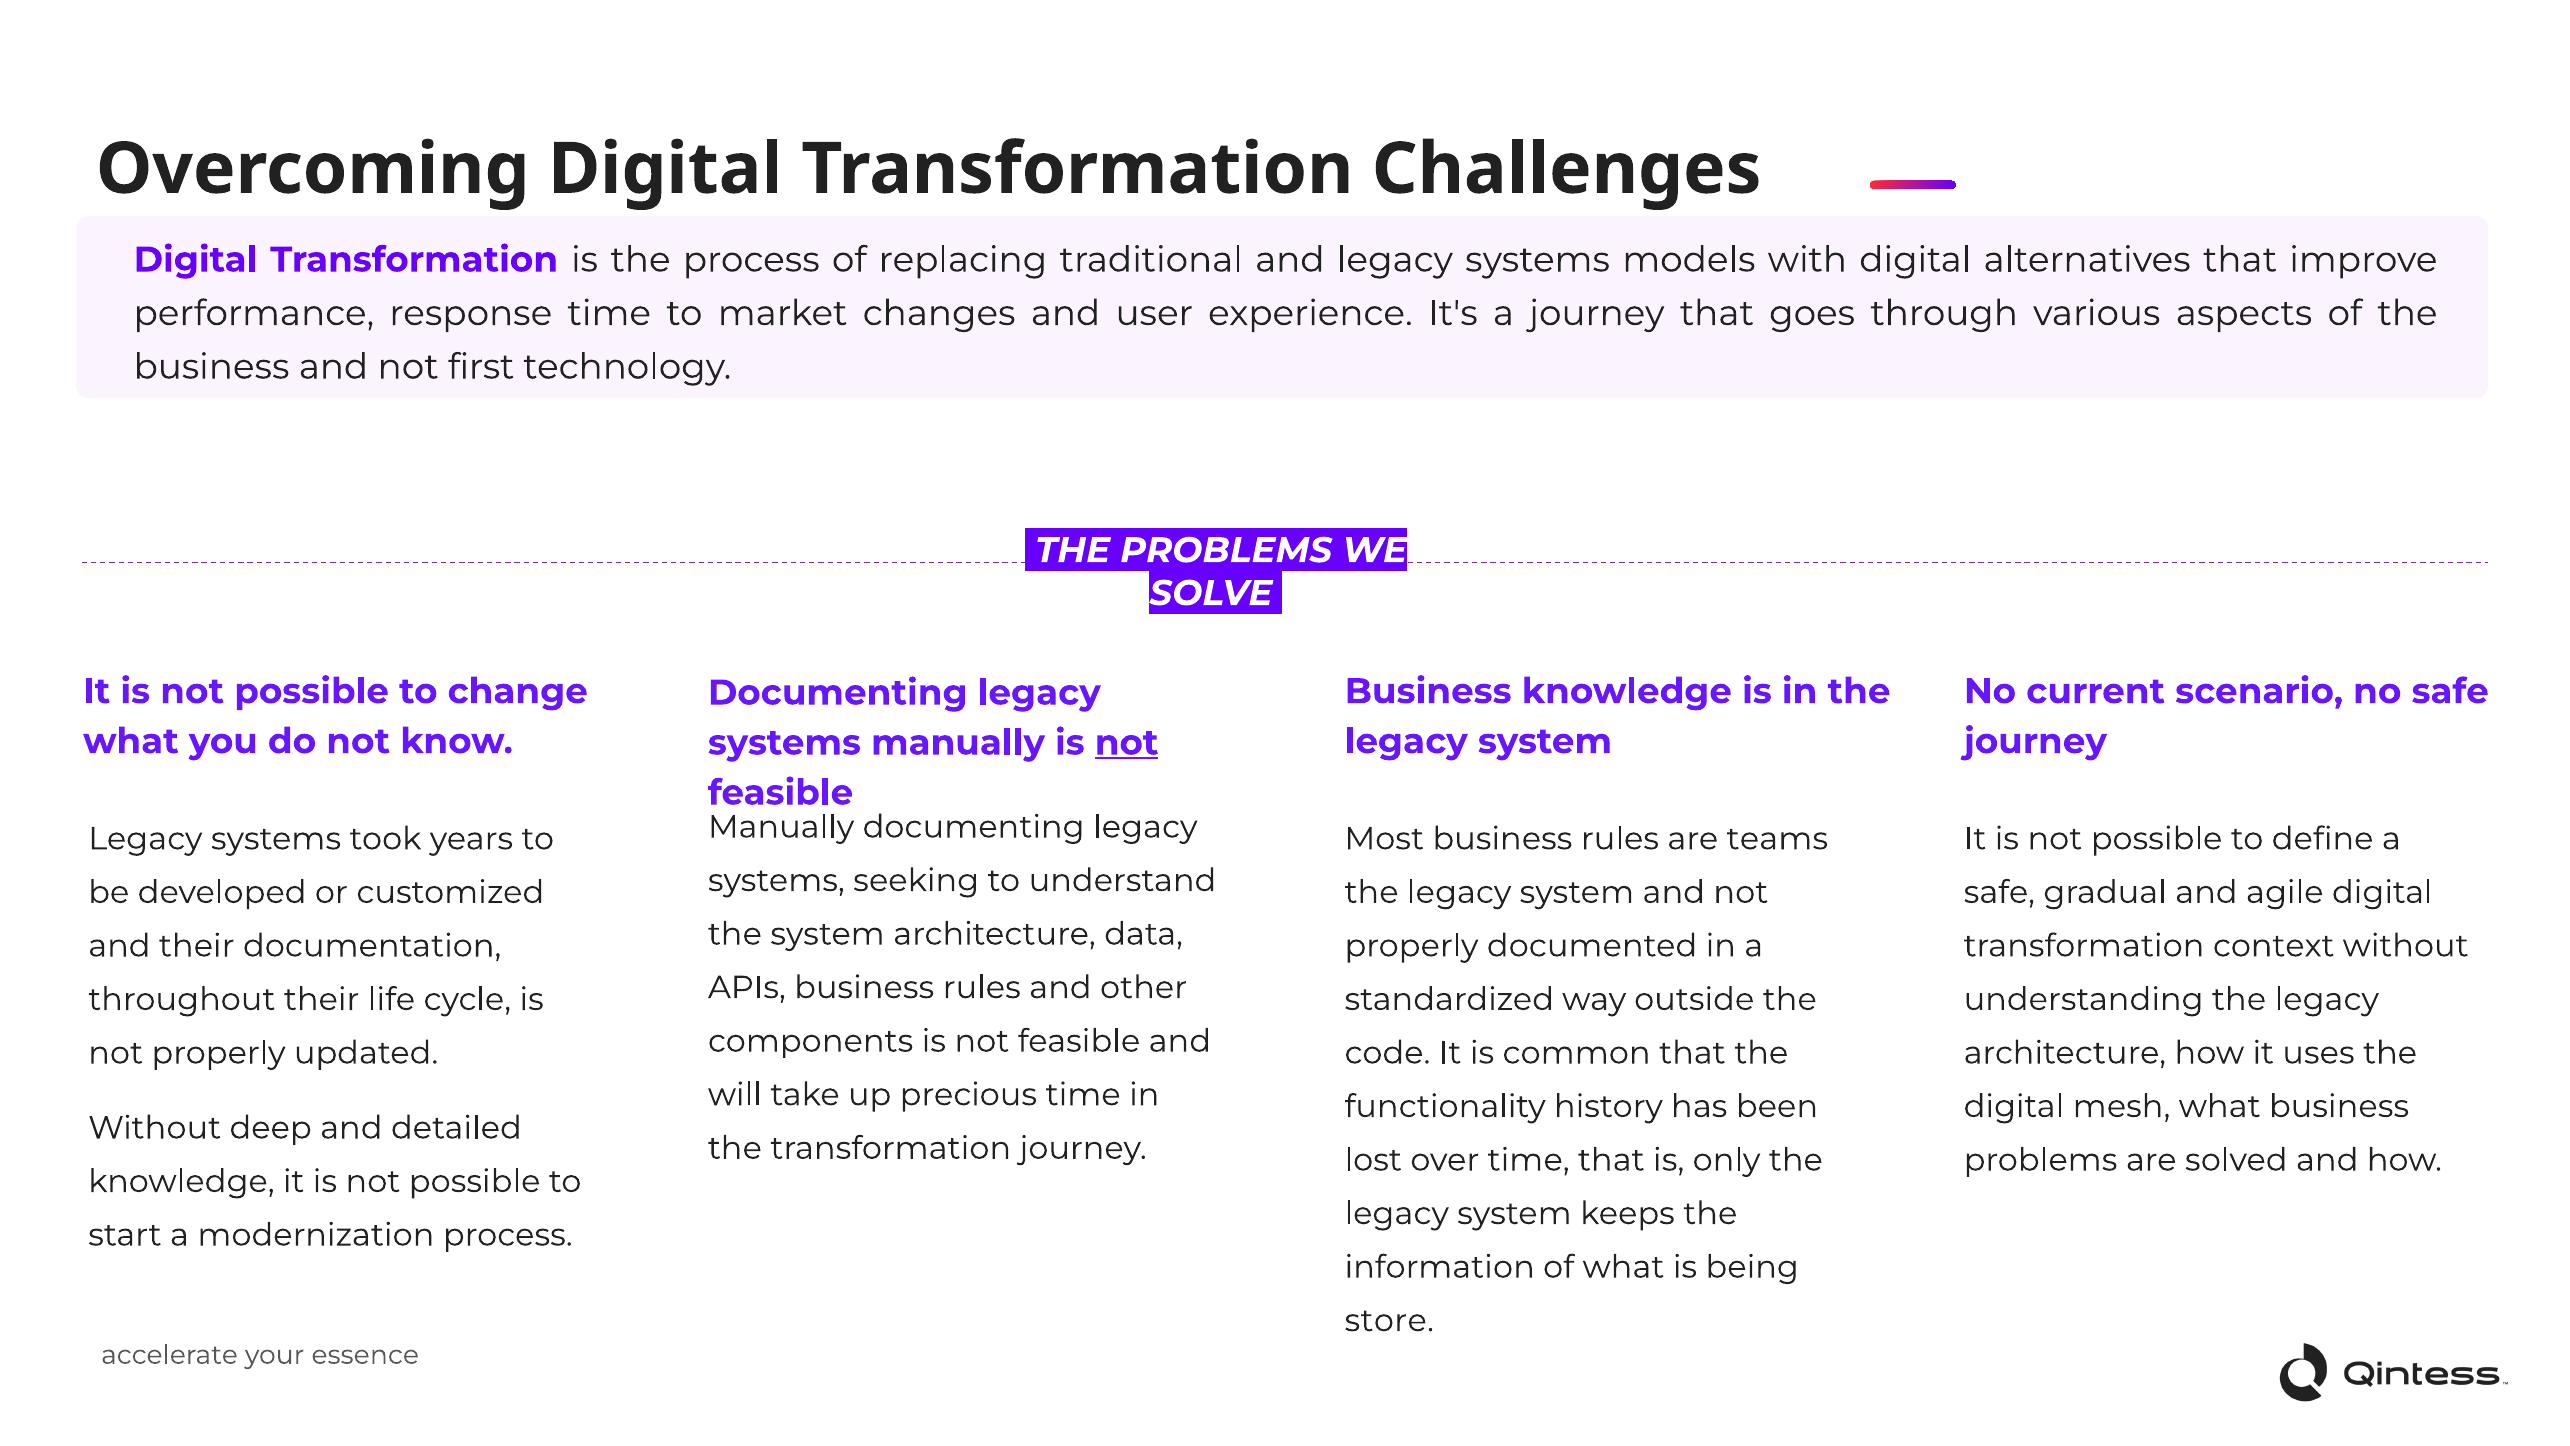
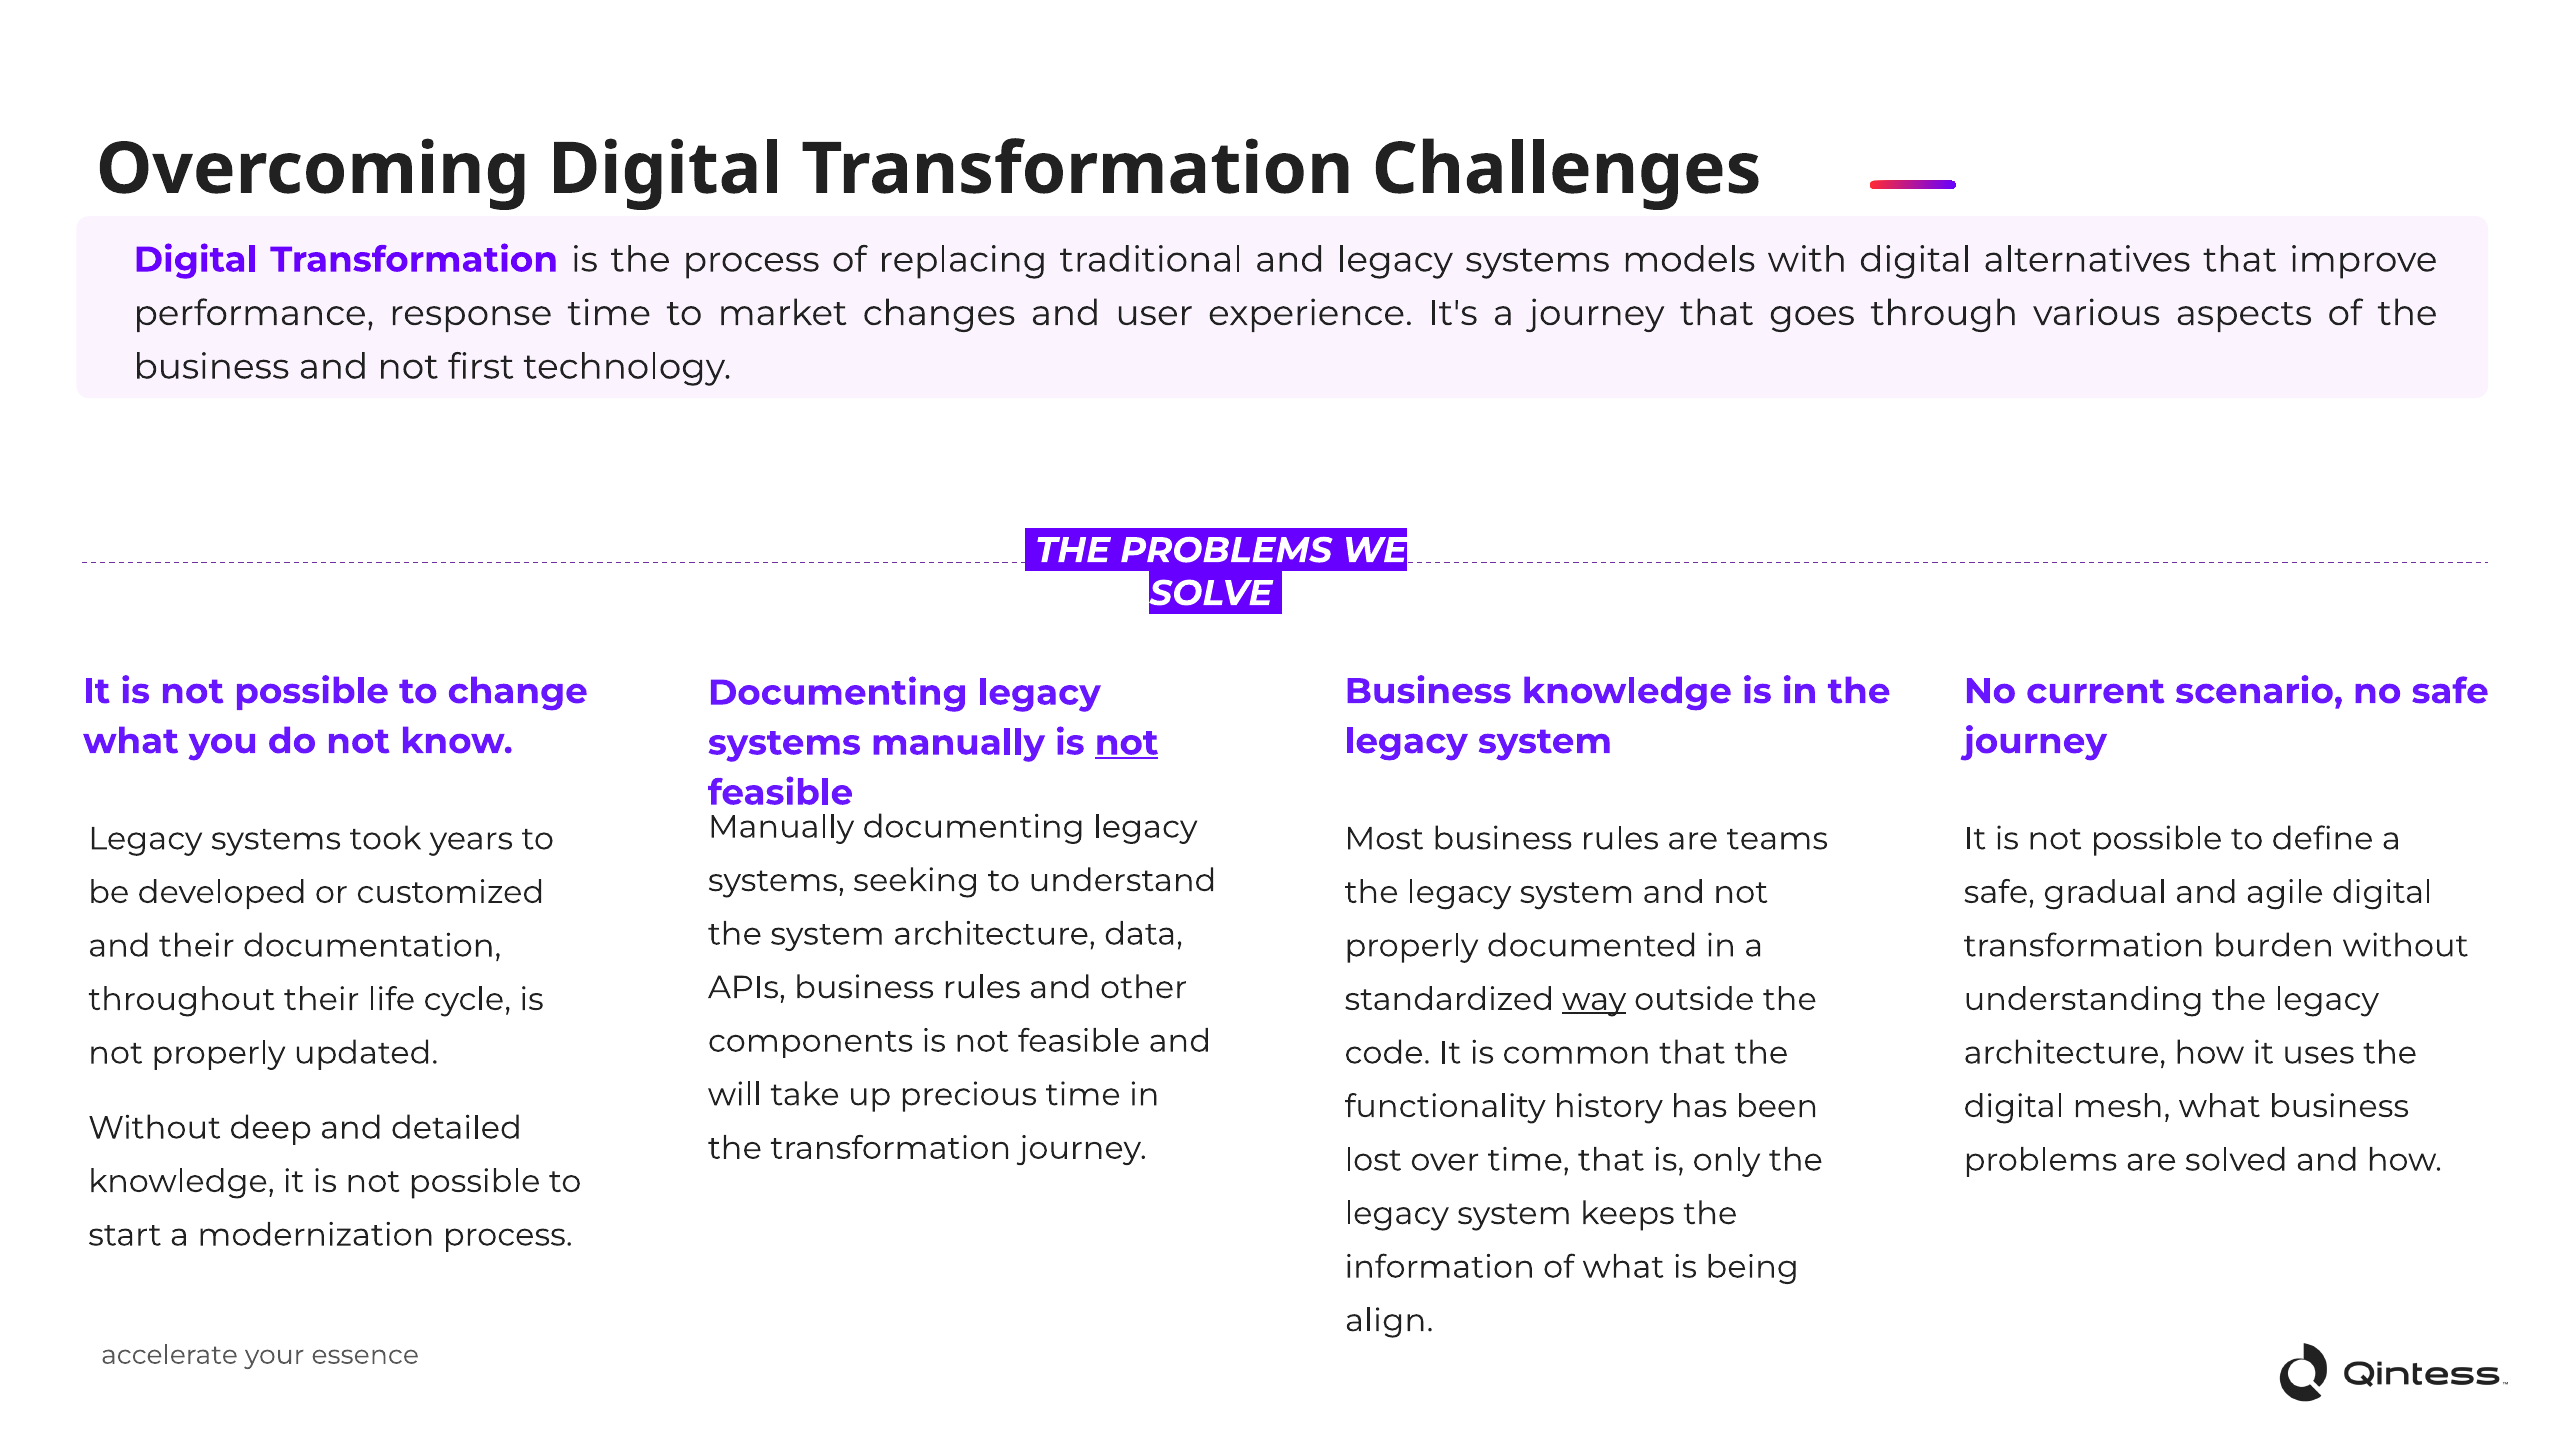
context: context -> burden (2273, 946)
way underline: none -> present (1594, 999)
store: store -> align (1389, 1320)
